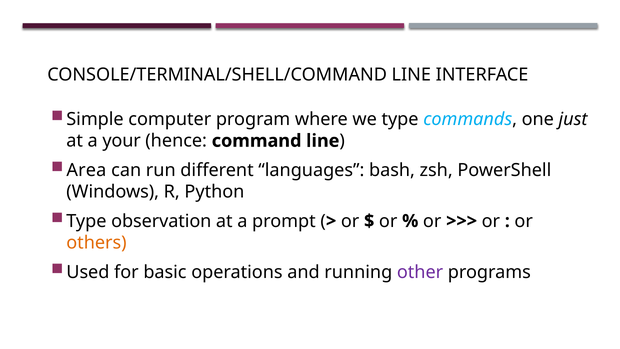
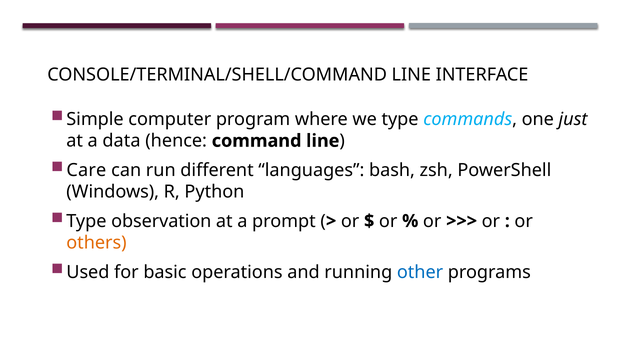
your: your -> data (121, 141)
Area: Area -> Care (86, 170)
other colour: purple -> blue (420, 272)
